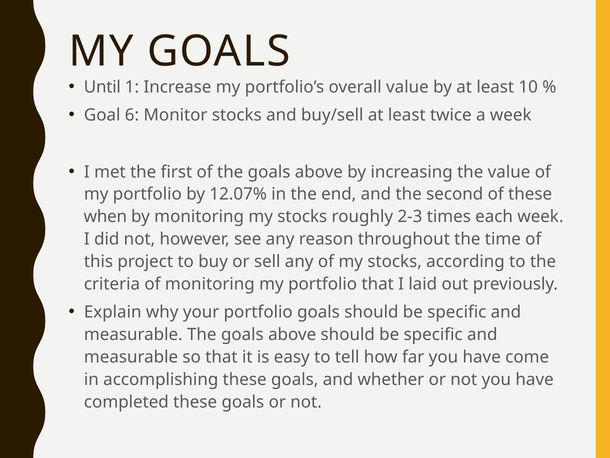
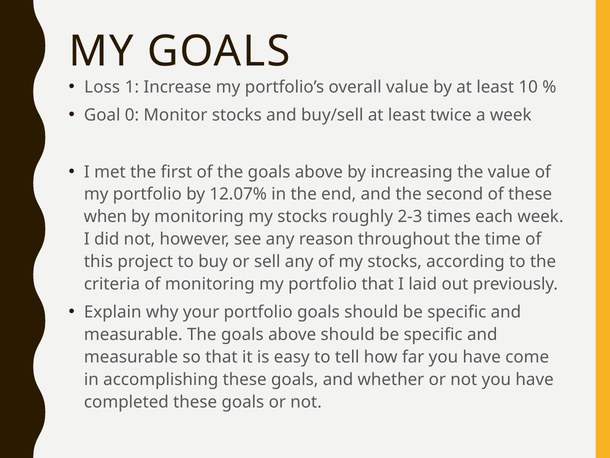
Until: Until -> Loss (102, 87)
6: 6 -> 0 (132, 115)
